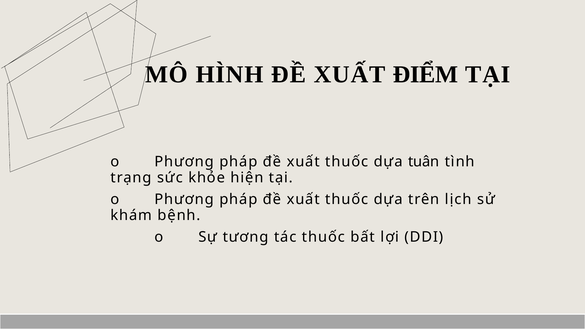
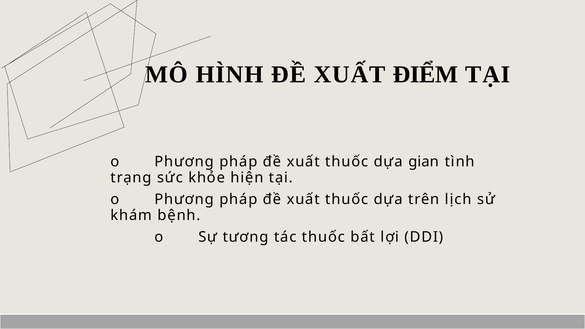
tuân: tuân -> gian (424, 162)
